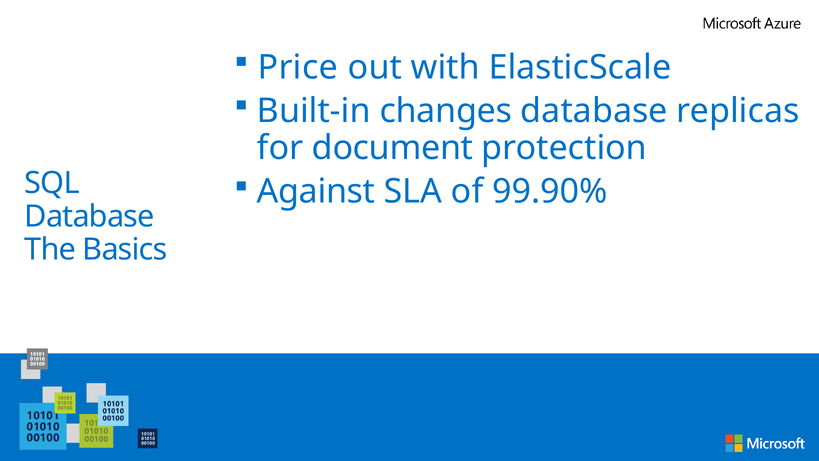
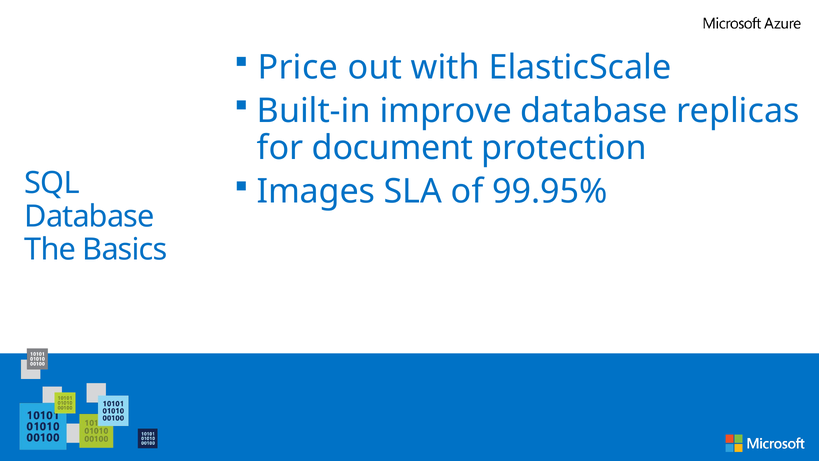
changes: changes -> improve (446, 111)
Against: Against -> Images (316, 191)
99.90%: 99.90% -> 99.95% (550, 191)
